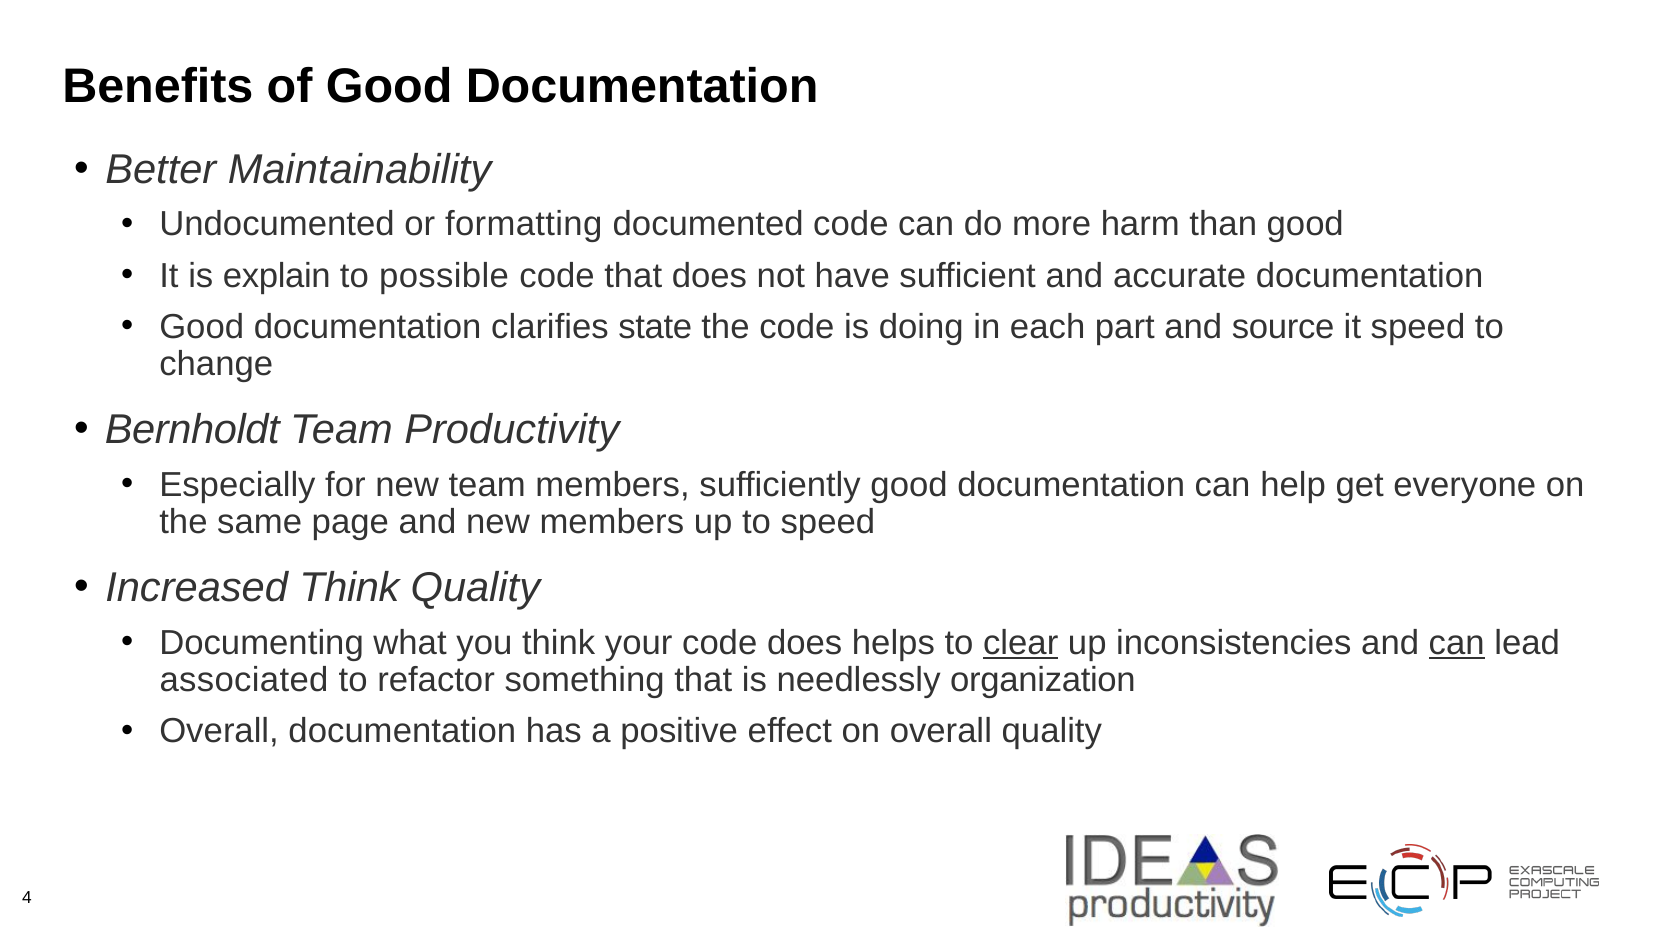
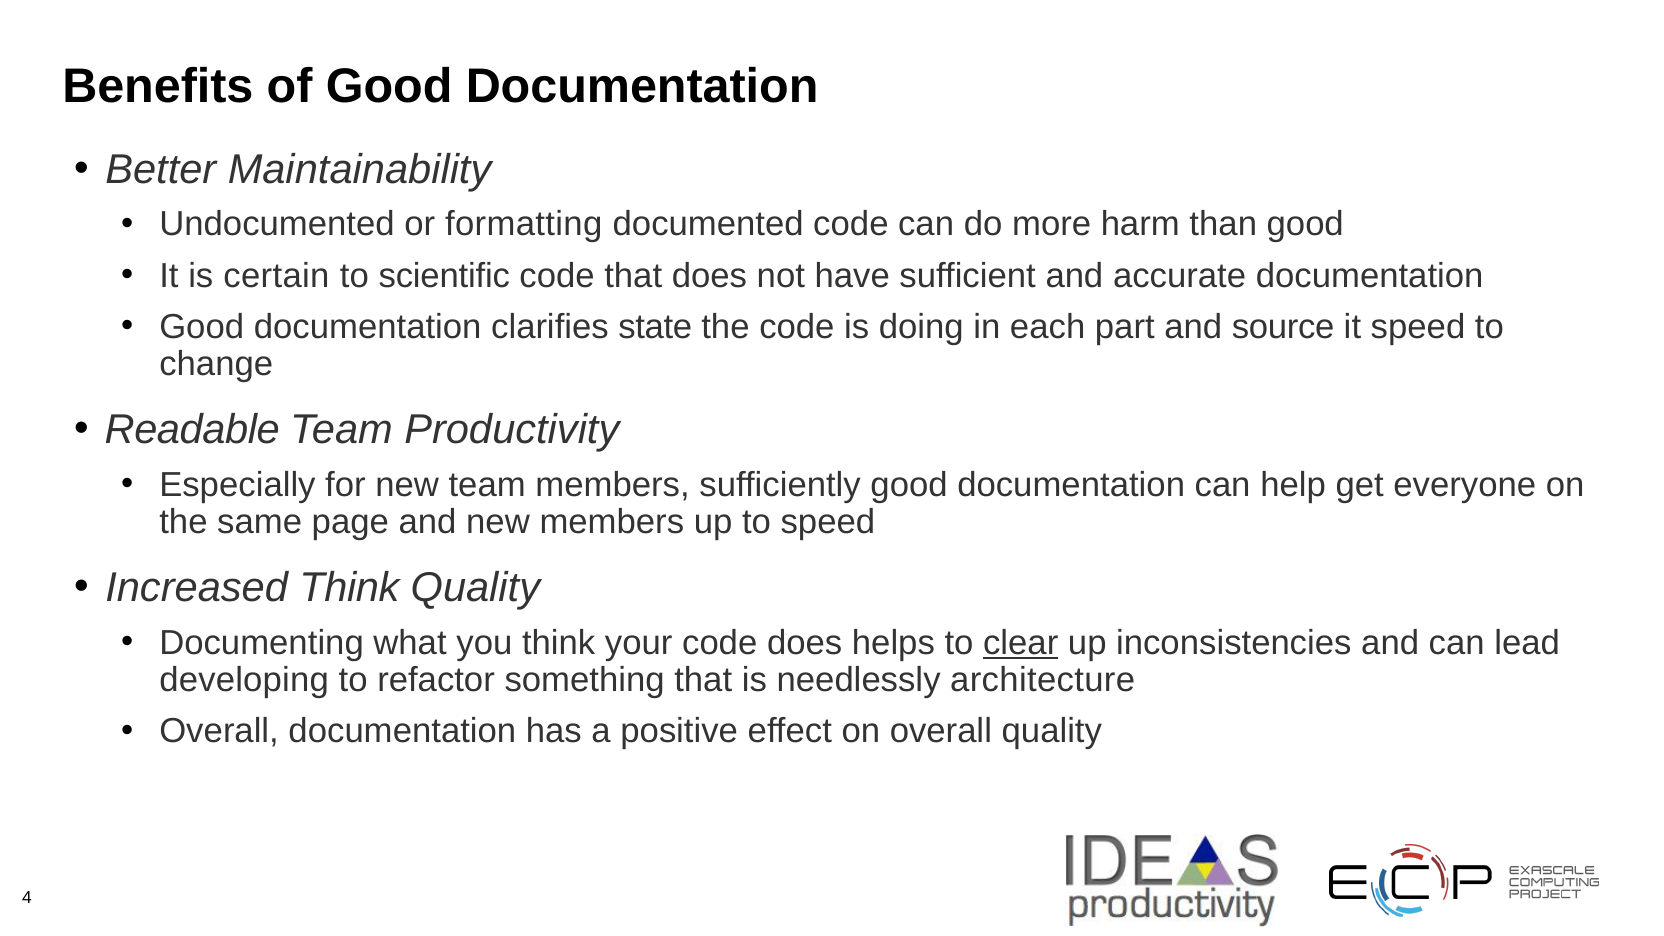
explain: explain -> certain (276, 276)
possible: possible -> scientific (444, 276)
Bernholdt: Bernholdt -> Readable (192, 430)
can underline: present -> none (1457, 643)
associated: associated -> developing (244, 680)
organization: organization -> architecture (1043, 680)
